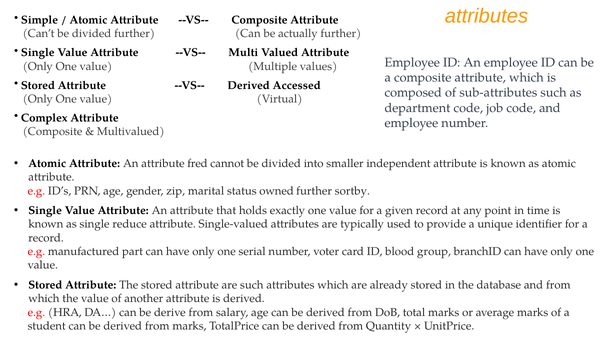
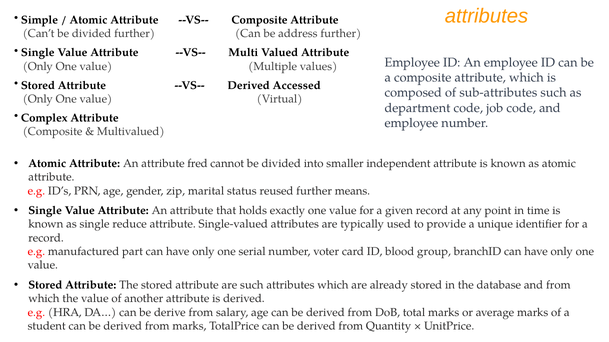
actually: actually -> address (298, 34)
owned: owned -> reused (277, 191)
sortby: sortby -> means (352, 191)
